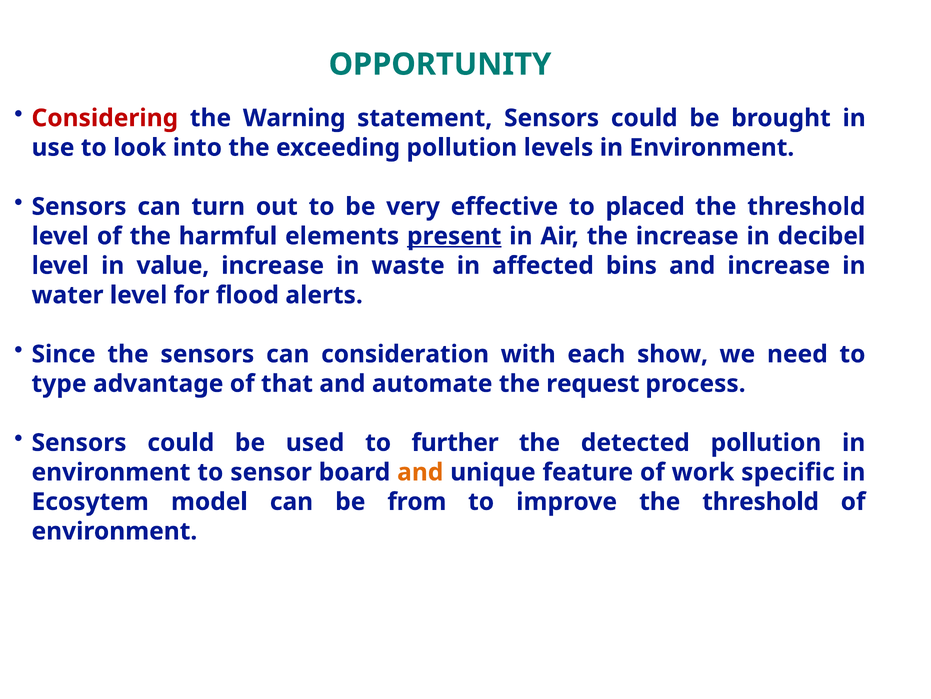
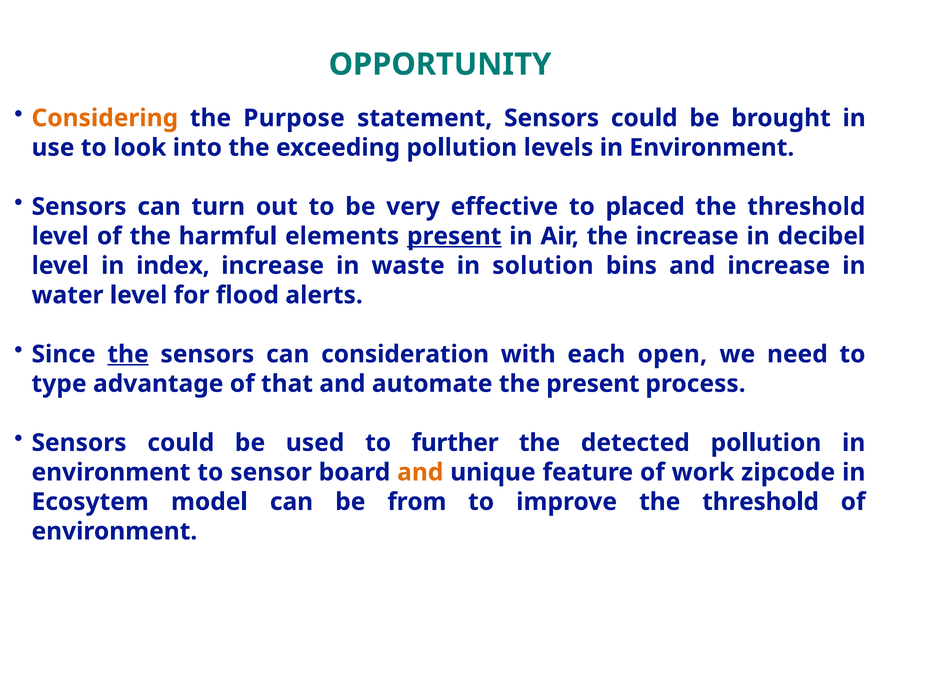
Considering colour: red -> orange (105, 118)
Warning: Warning -> Purpose (294, 118)
value: value -> index (173, 265)
affected: affected -> solution (543, 265)
the underline: none -> present (128, 354)
show: show -> open (672, 354)
the request: request -> present (593, 383)
specific: specific -> zipcode (788, 472)
